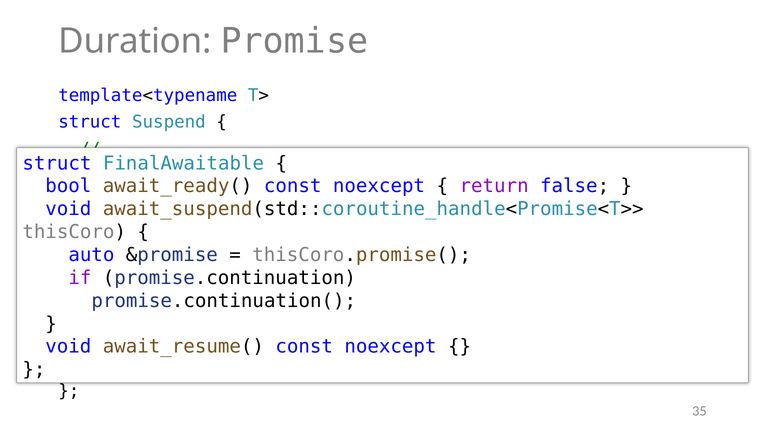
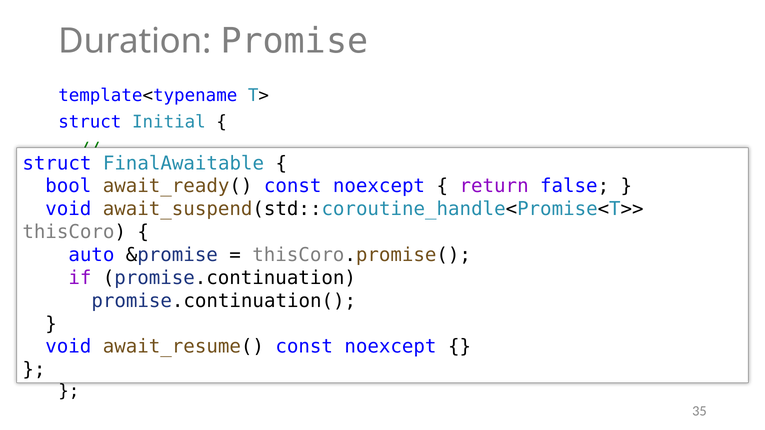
Suspend: Suspend -> Initial (169, 122)
